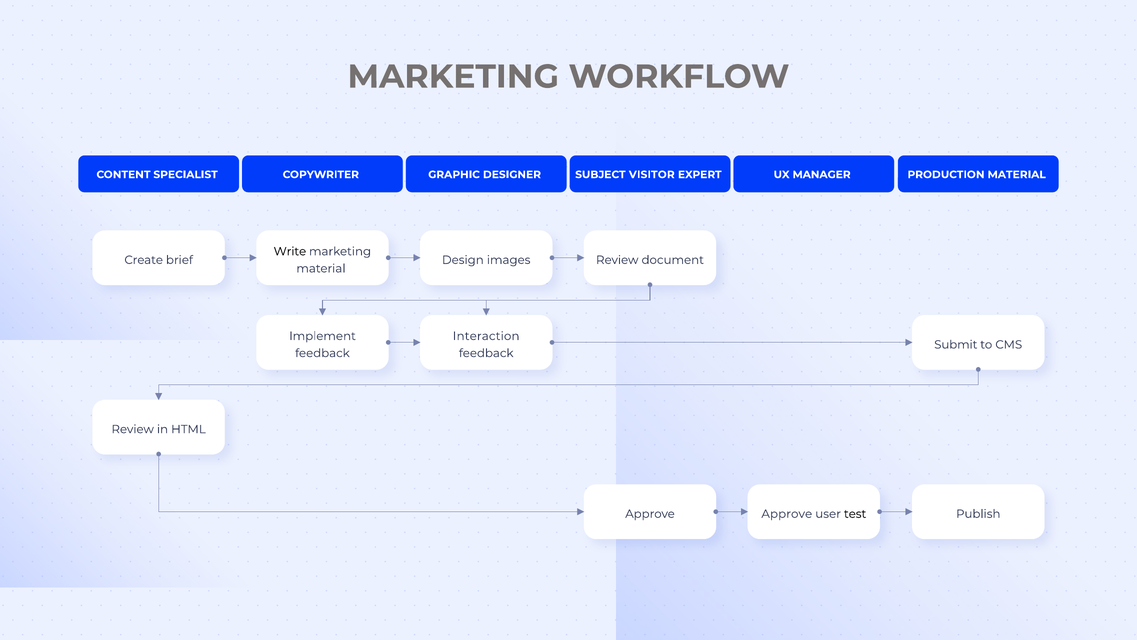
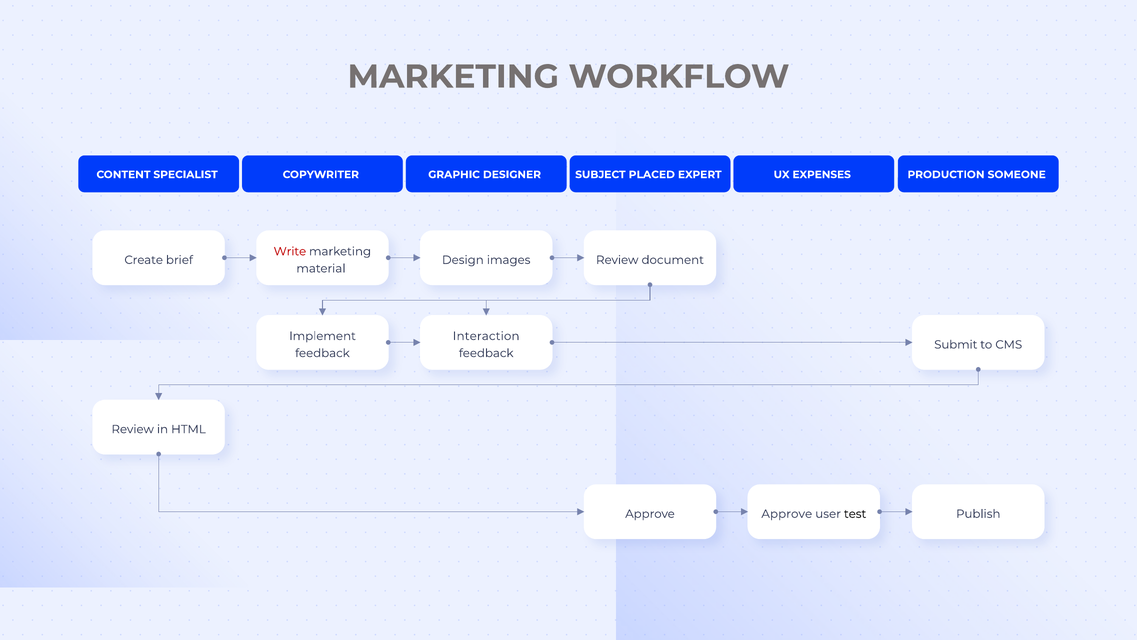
VISITOR: VISITOR -> PLACED (652, 174)
MANAGER: MANAGER -> EXPENSES (822, 174)
PRODUCTION MATERIAL: MATERIAL -> SOMEONE (1017, 174)
Write colour: black -> red (290, 251)
